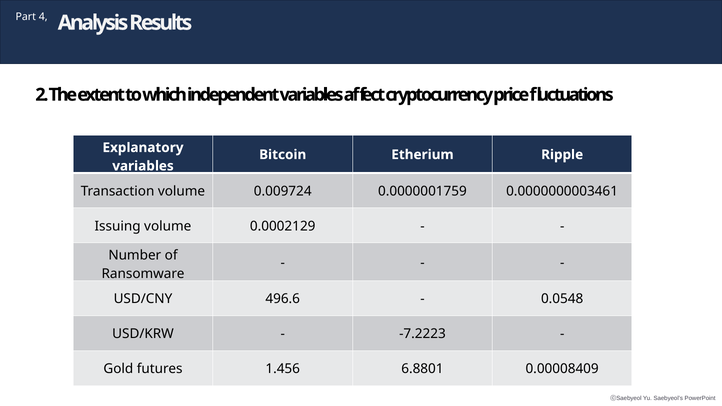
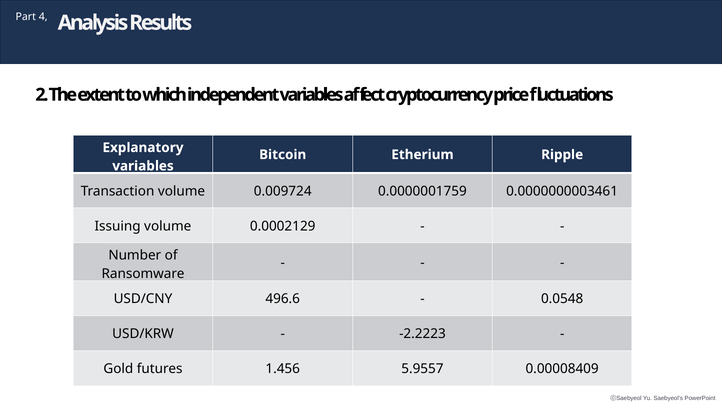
-7.2223: -7.2223 -> -2.2223 (422, 334)
6.8801: 6.8801 -> 5.9557 (422, 369)
